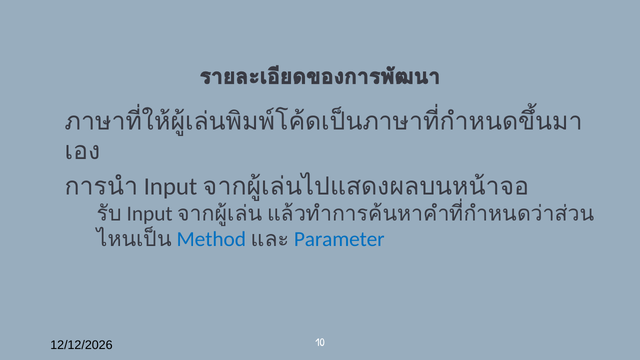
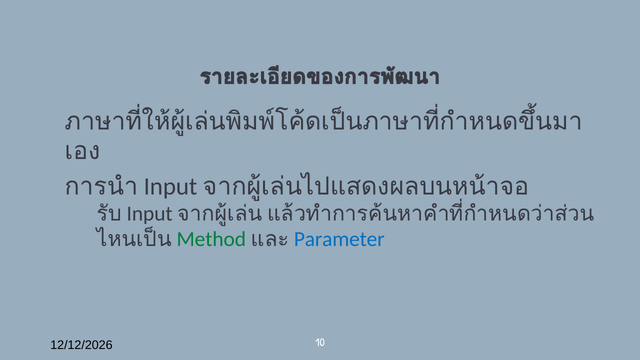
Method colour: blue -> green (211, 239)
